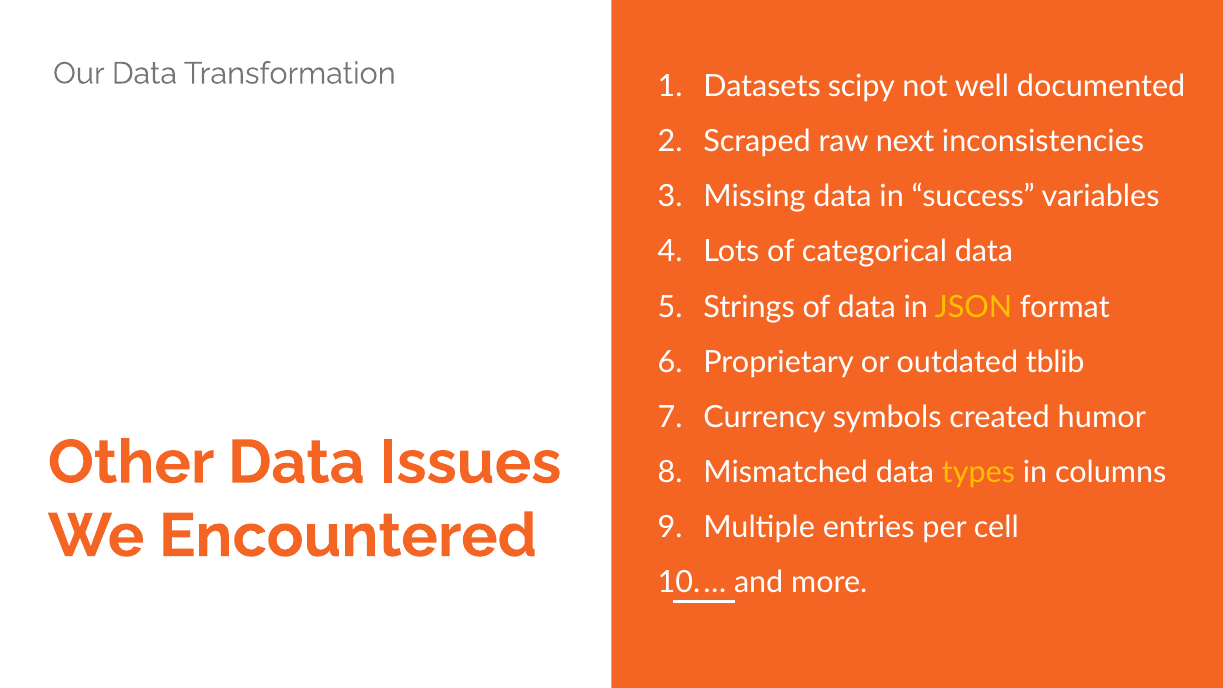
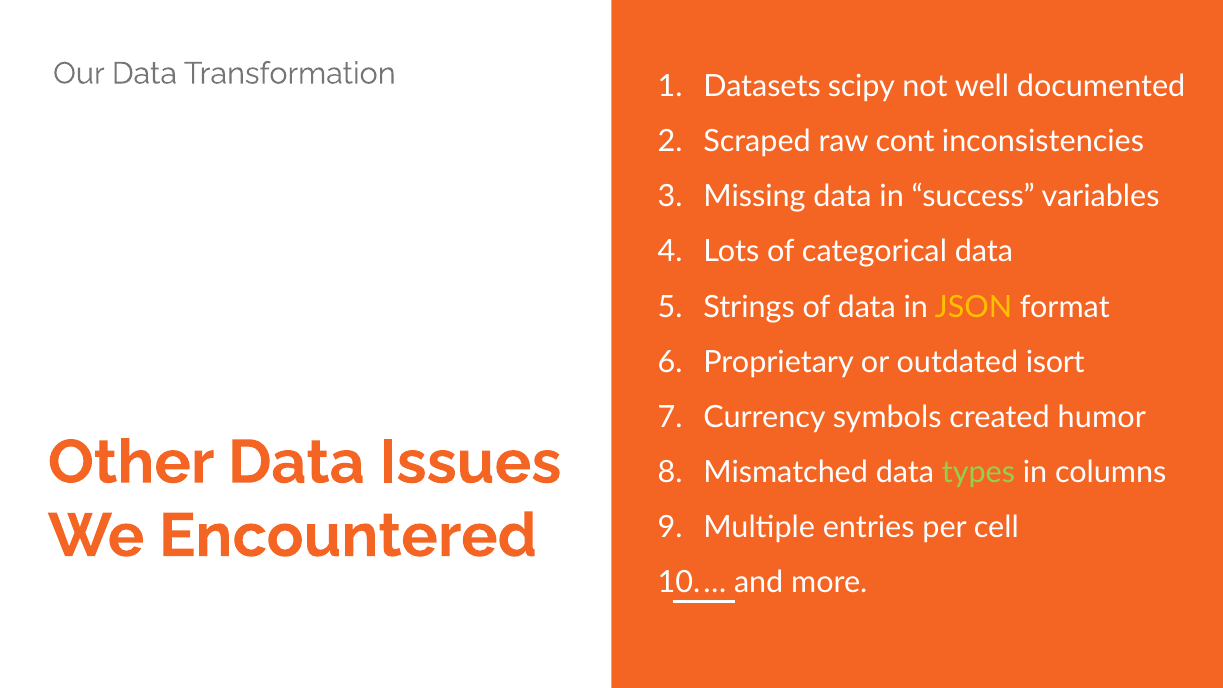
next: next -> cont (905, 142)
tblib: tblib -> isort (1055, 362)
types colour: yellow -> light green (978, 472)
